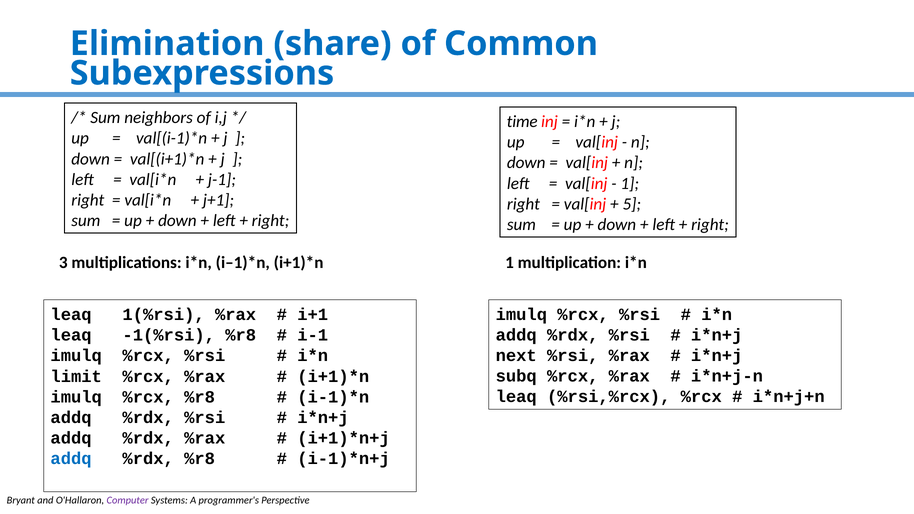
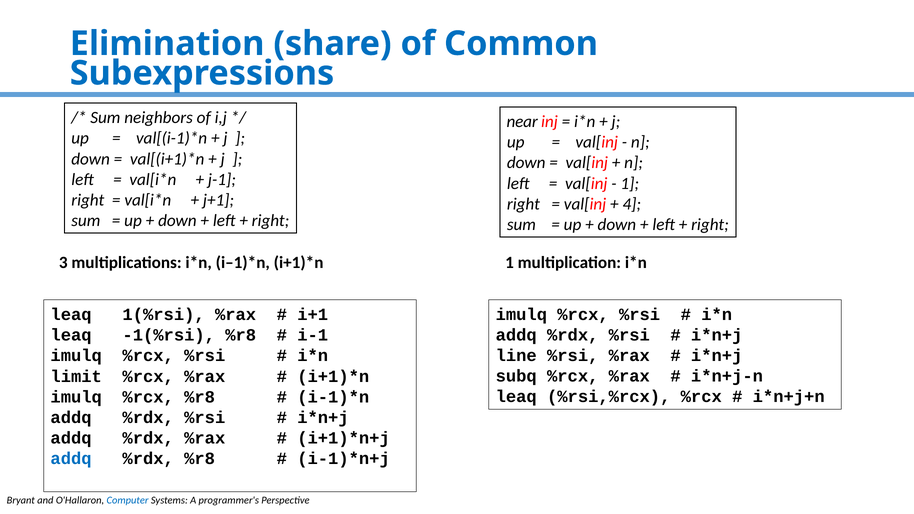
time: time -> near (522, 122)
5: 5 -> 4 (632, 204)
next: next -> line (516, 356)
Computer colour: purple -> blue (128, 501)
